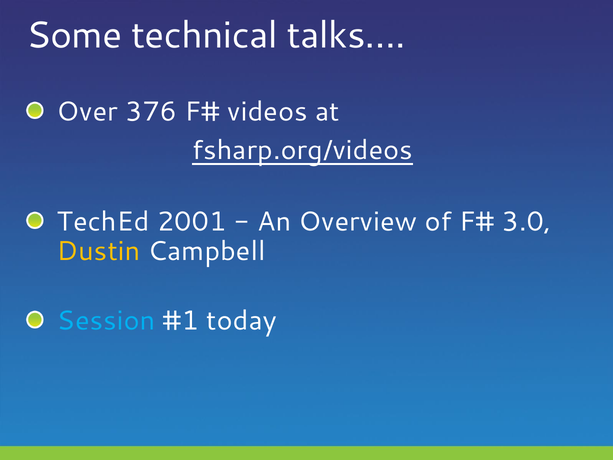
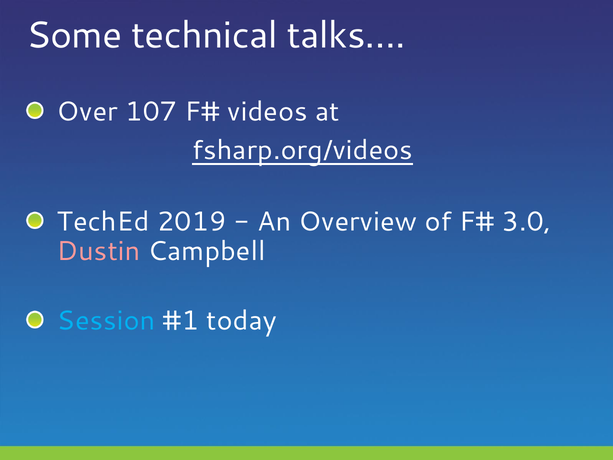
376: 376 -> 107 (151, 112)
2001: 2001 -> 2019 (192, 222)
Dustin colour: yellow -> pink (99, 251)
